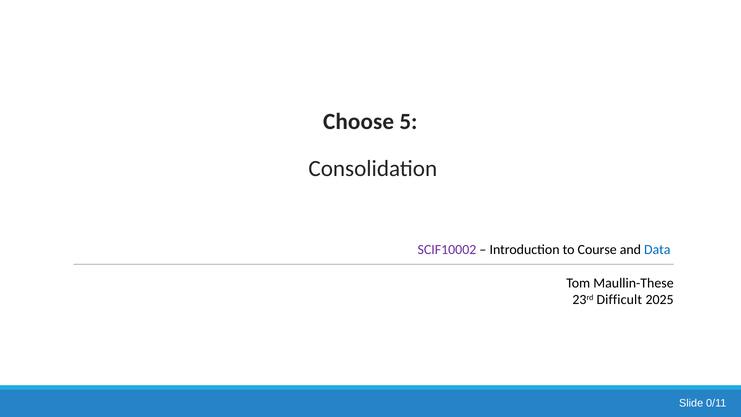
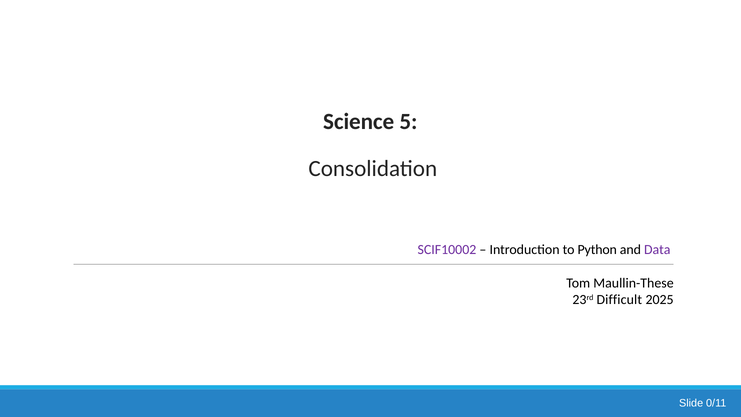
Choose: Choose -> Science (359, 121)
Course: Course -> Python (597, 250)
Data colour: blue -> purple (657, 250)
